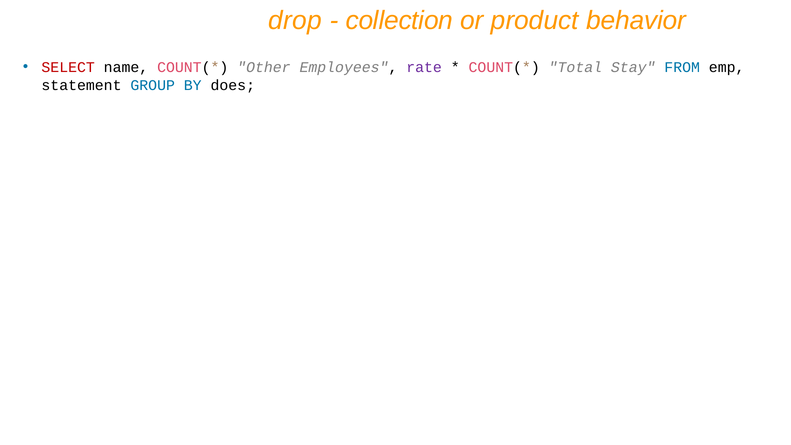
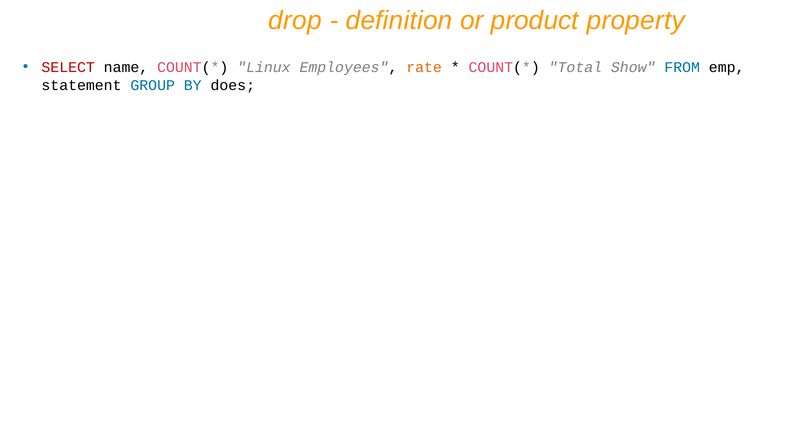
collection: collection -> definition (399, 21)
behavior: behavior -> property (636, 21)
Other: Other -> Linux (264, 67)
rate colour: purple -> orange (424, 67)
Stay: Stay -> Show (633, 67)
